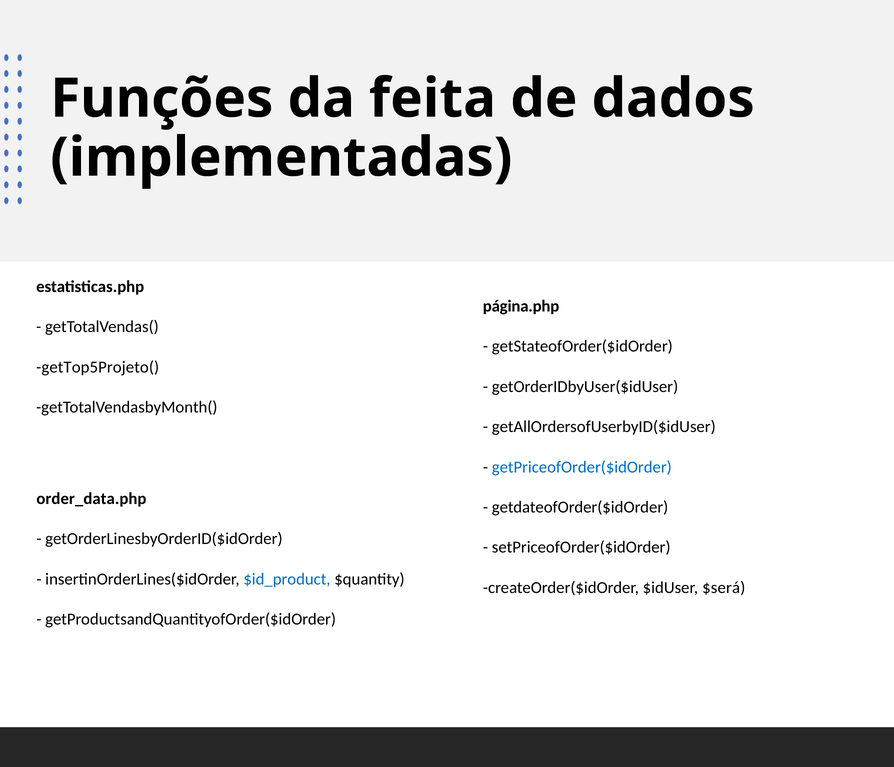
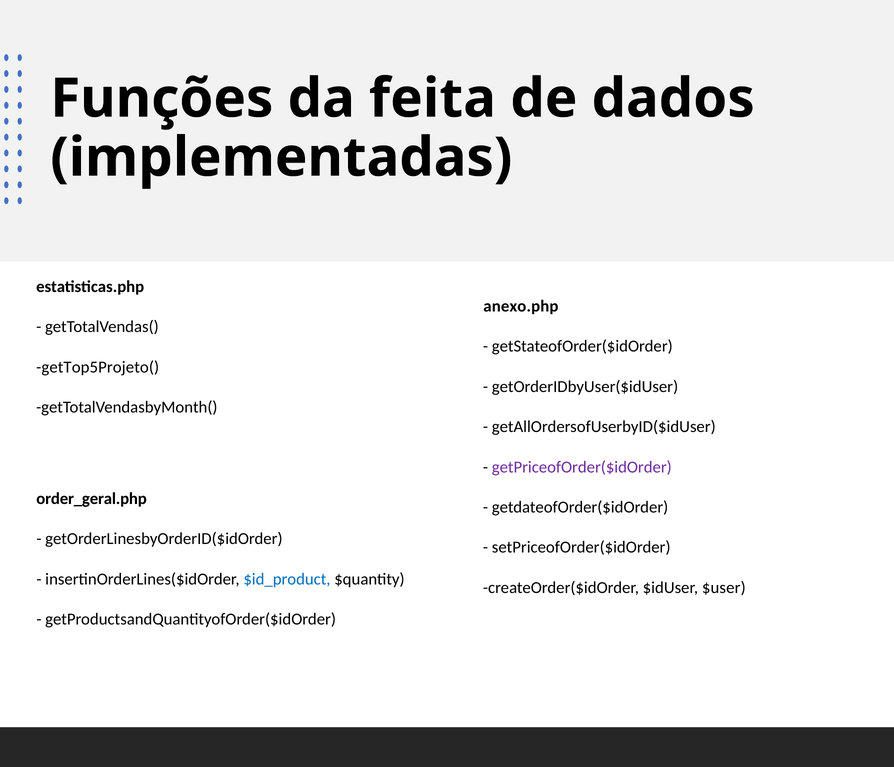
página.php: página.php -> anexo.php (521, 306)
getPriceofOrder($idOrder colour: blue -> purple (582, 467)
order_data.php: order_data.php -> order_geral.php (92, 499)
$será: $será -> $user (724, 588)
